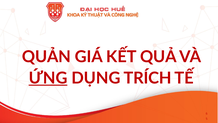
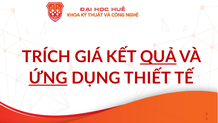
QUẢN: QUẢN -> TRÍCH (46, 57)
QUẢ underline: none -> present (158, 57)
TRÍCH: TRÍCH -> THIẾT (147, 78)
